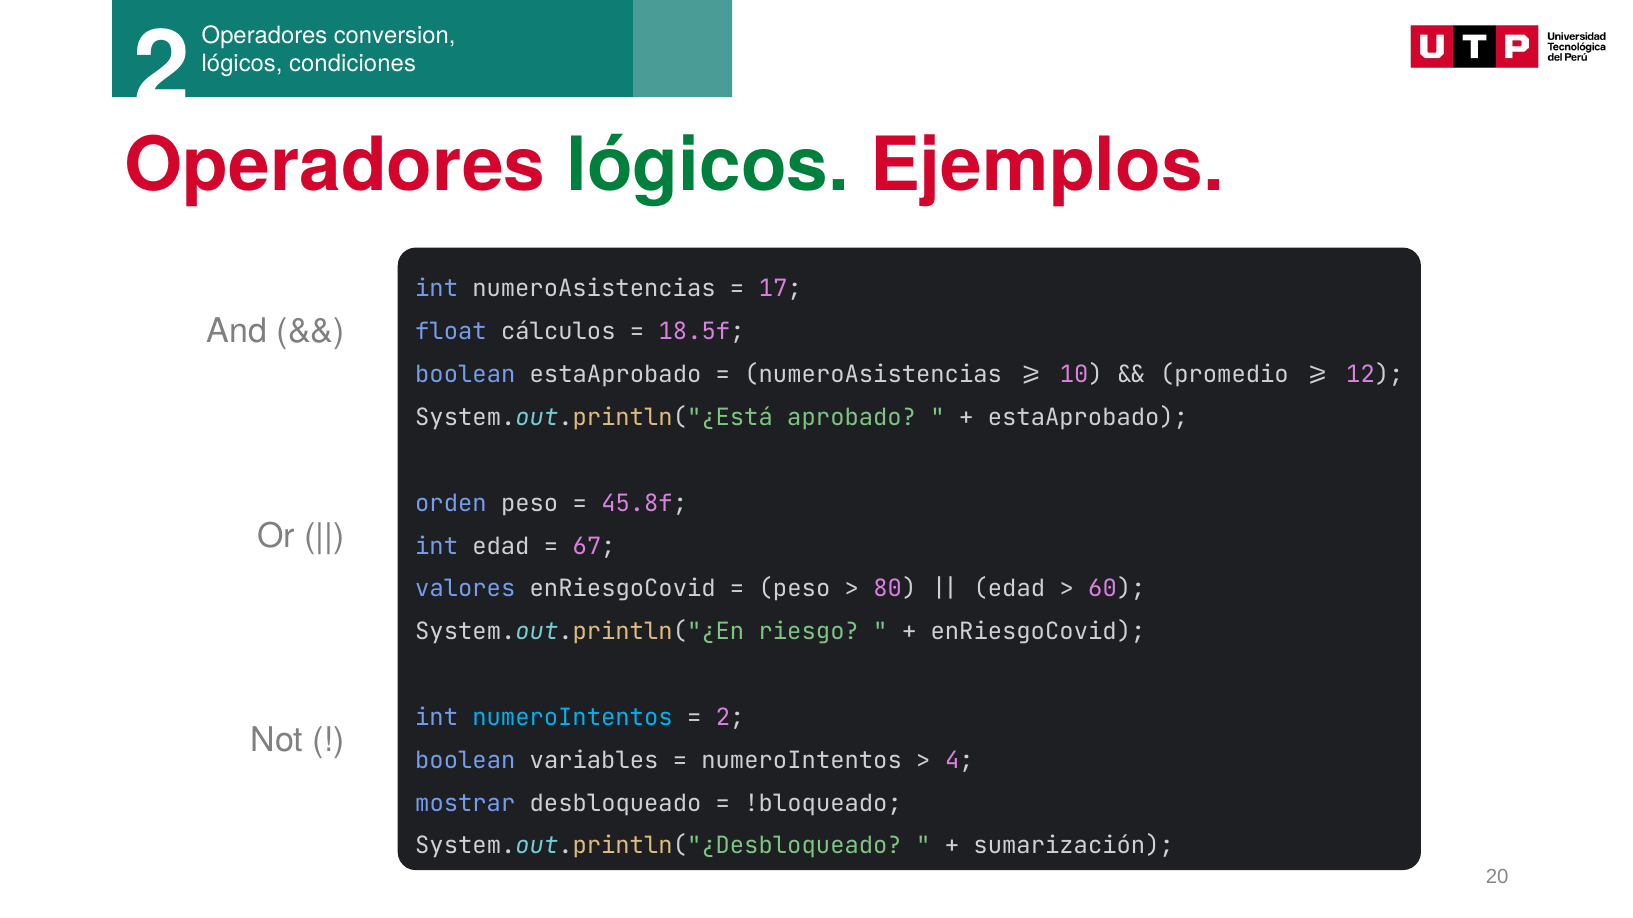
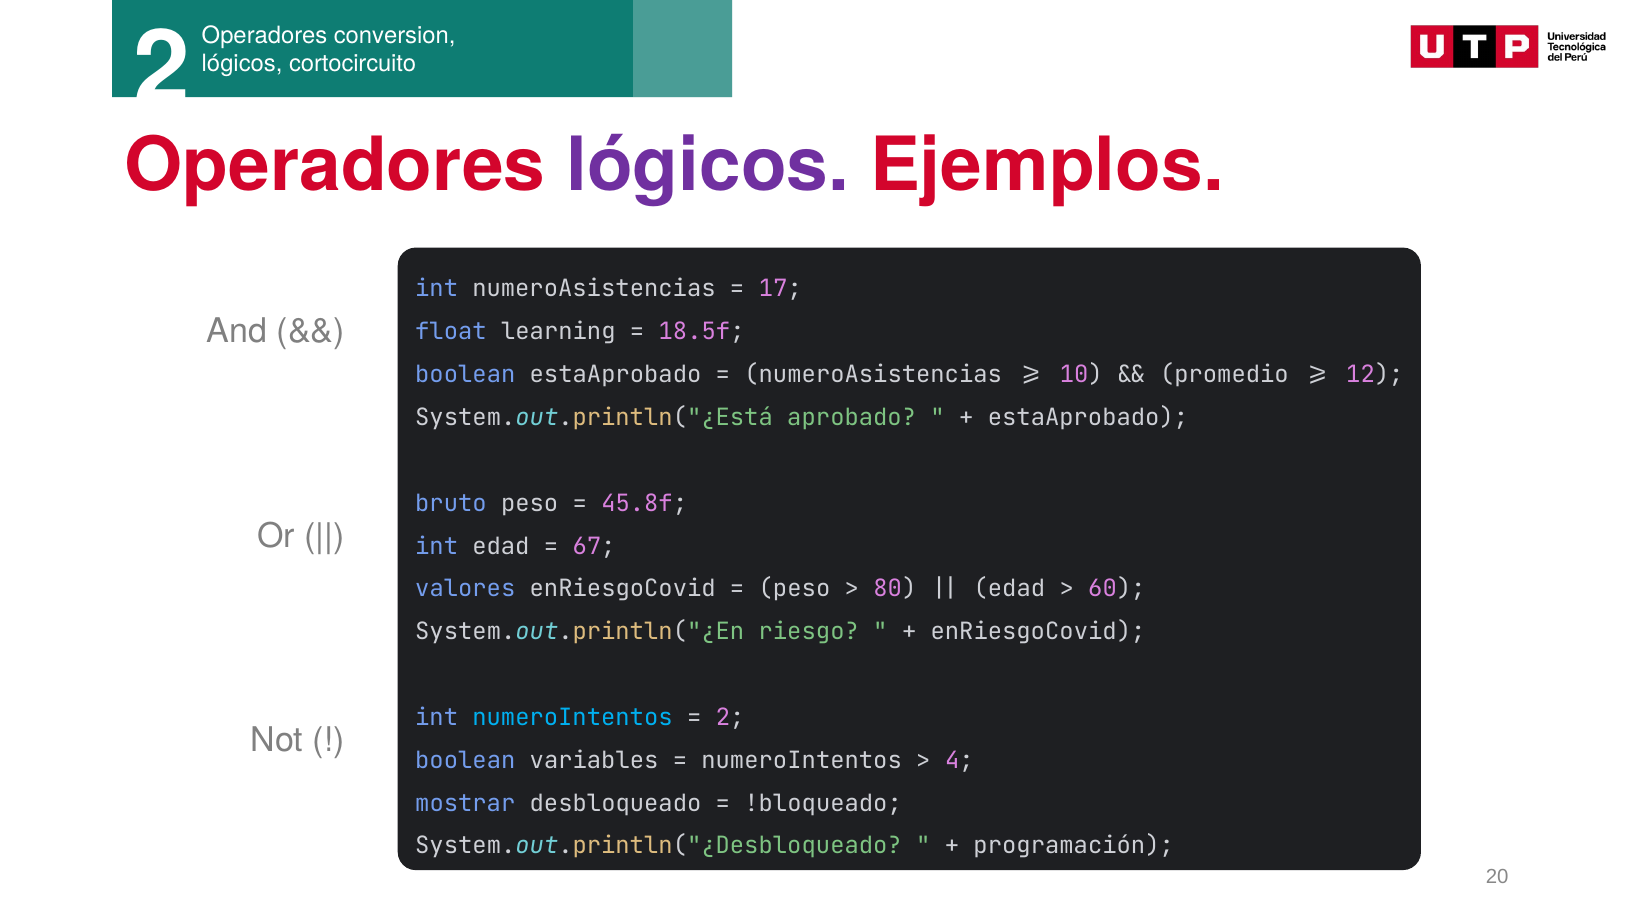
condiciones: condiciones -> cortocircuito (353, 64)
lógicos colour: green -> purple (708, 166)
cálculos: cálculos -> learning (558, 332)
orden: orden -> bruto (451, 504)
sumarización: sumarización -> programación (1074, 847)
